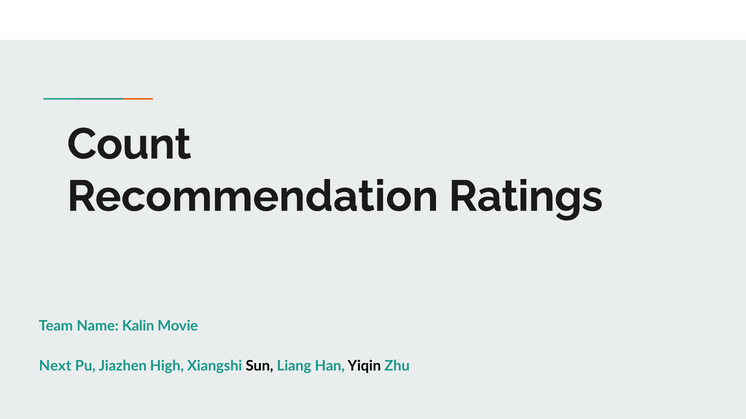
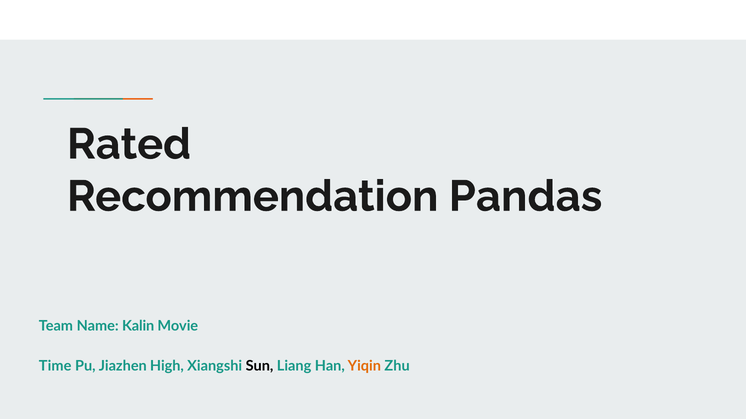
Count: Count -> Rated (129, 144)
Ratings: Ratings -> Pandas (526, 197)
Next: Next -> Time (55, 367)
Yiqin colour: black -> orange (364, 367)
